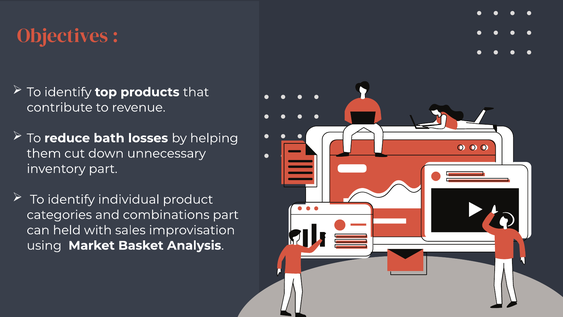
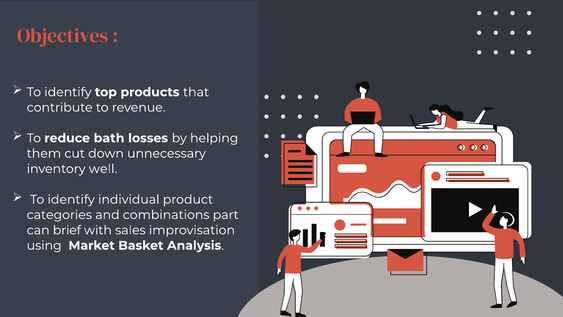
inventory part: part -> well (103, 169)
held: held -> brief (67, 230)
